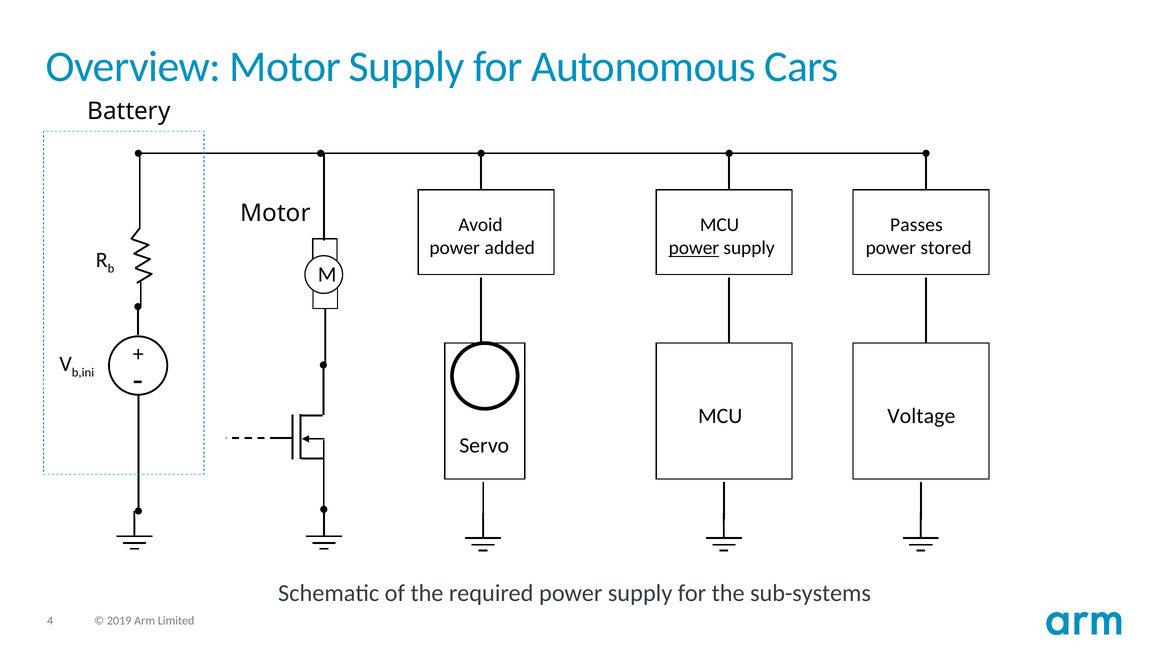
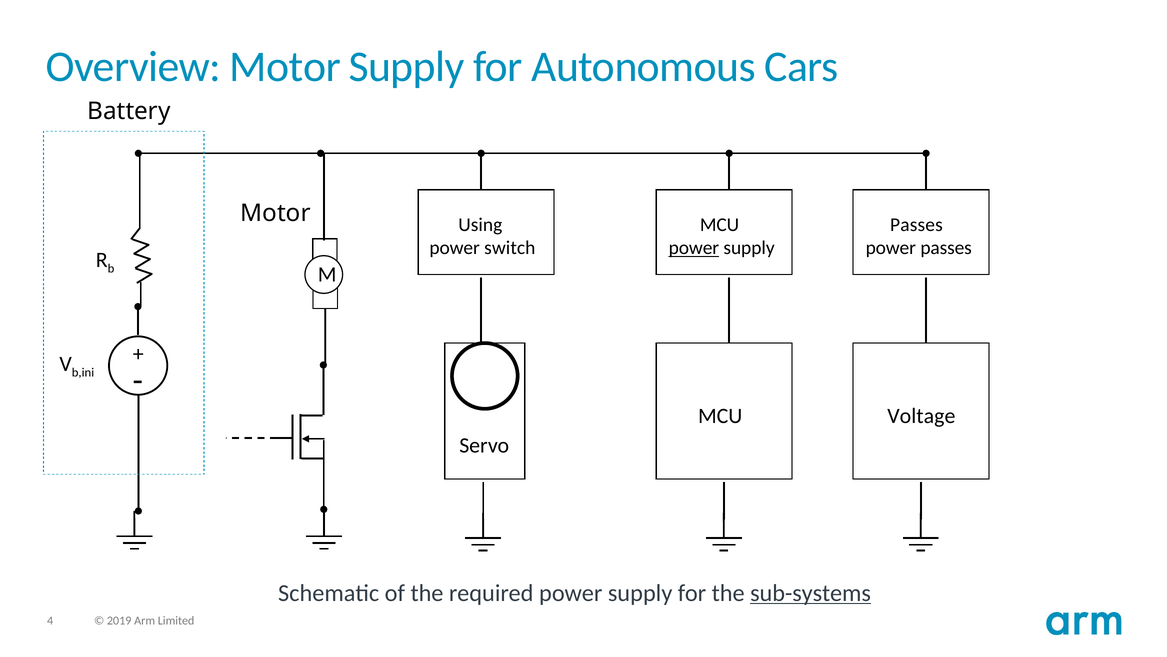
Avoid: Avoid -> Using (480, 225)
added: added -> switch (510, 248)
power stored: stored -> passes (946, 248)
sub-systems underline: none -> present (811, 593)
